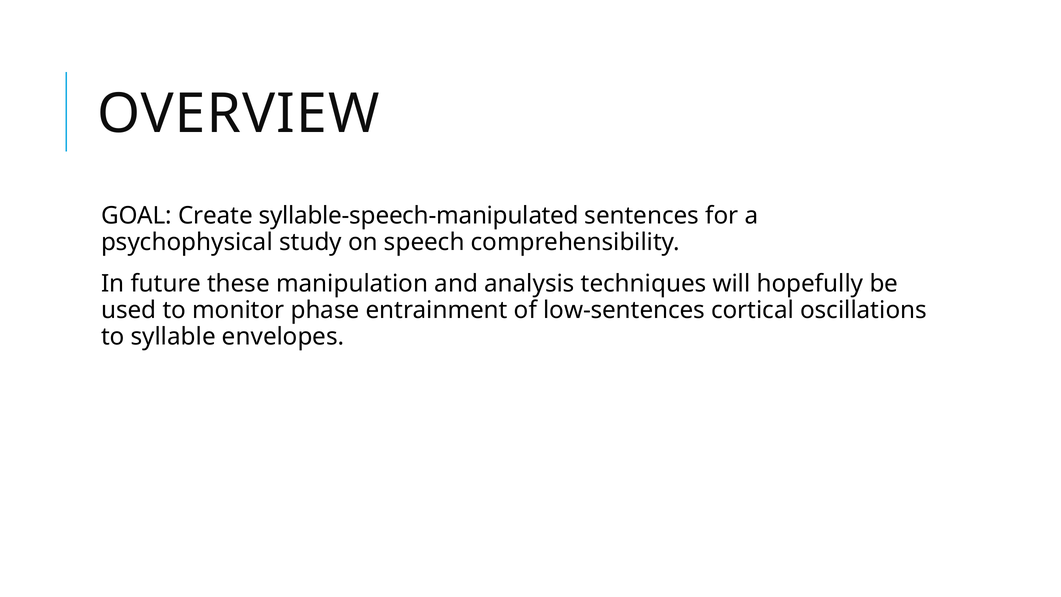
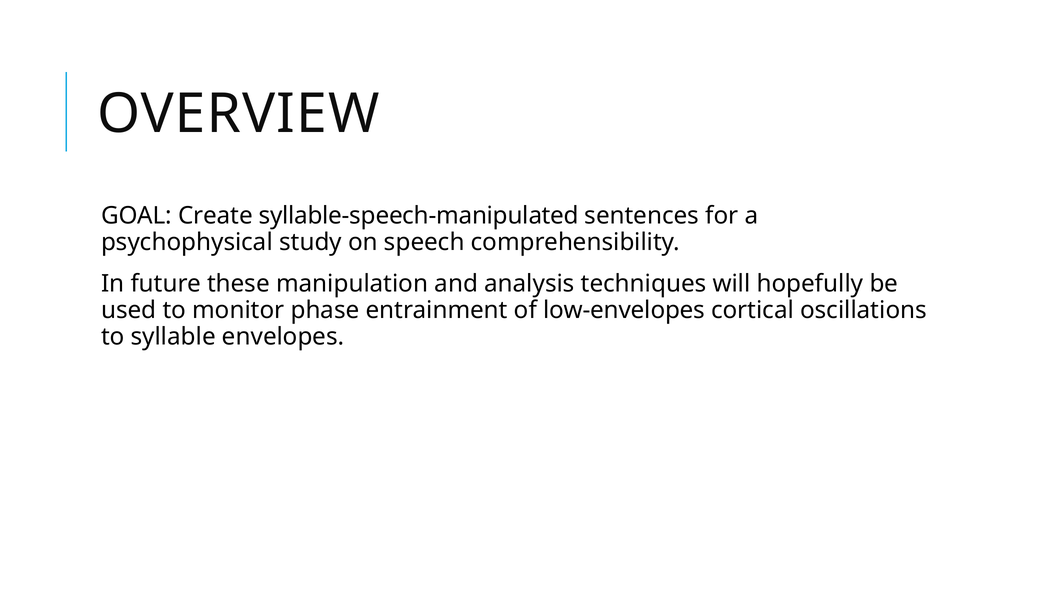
low-sentences: low-sentences -> low-envelopes (624, 310)
